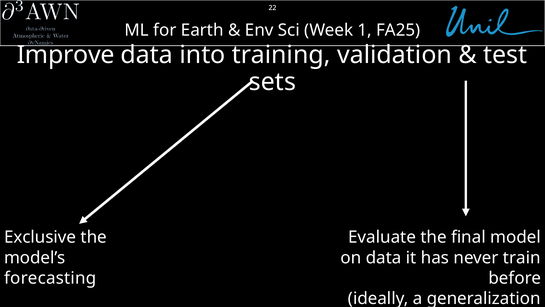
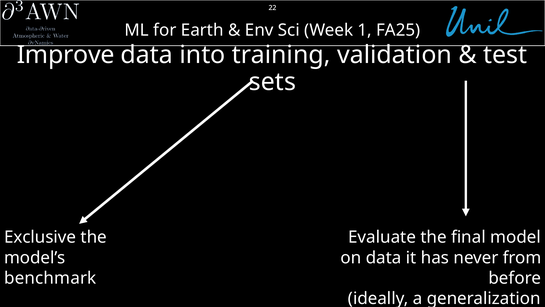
train: train -> from (522, 257)
forecasting: forecasting -> benchmark (50, 278)
